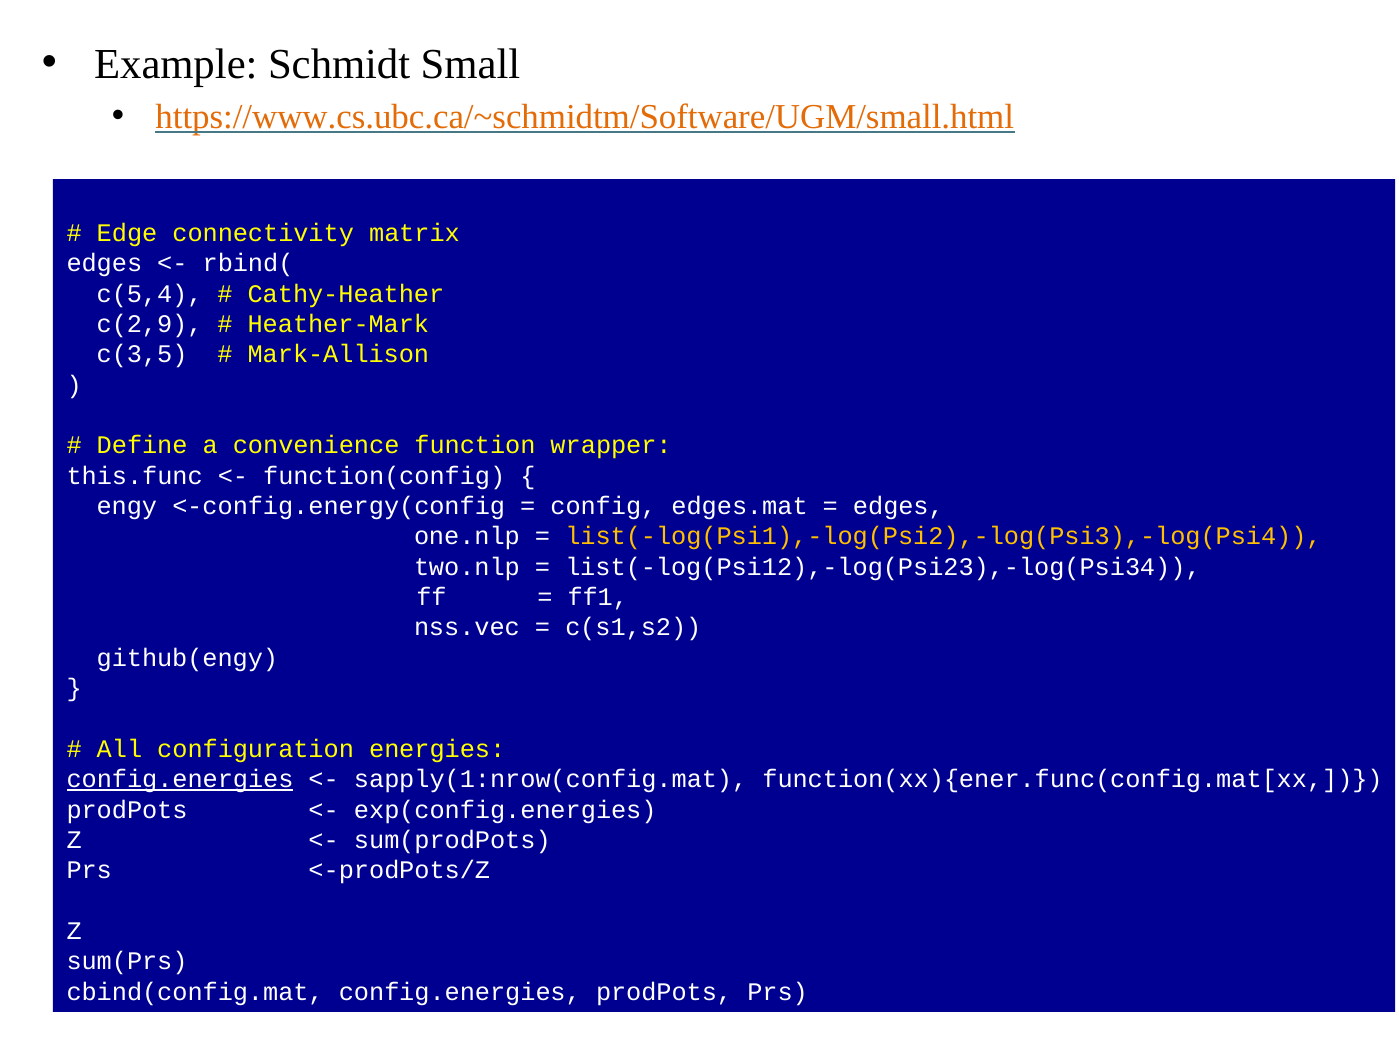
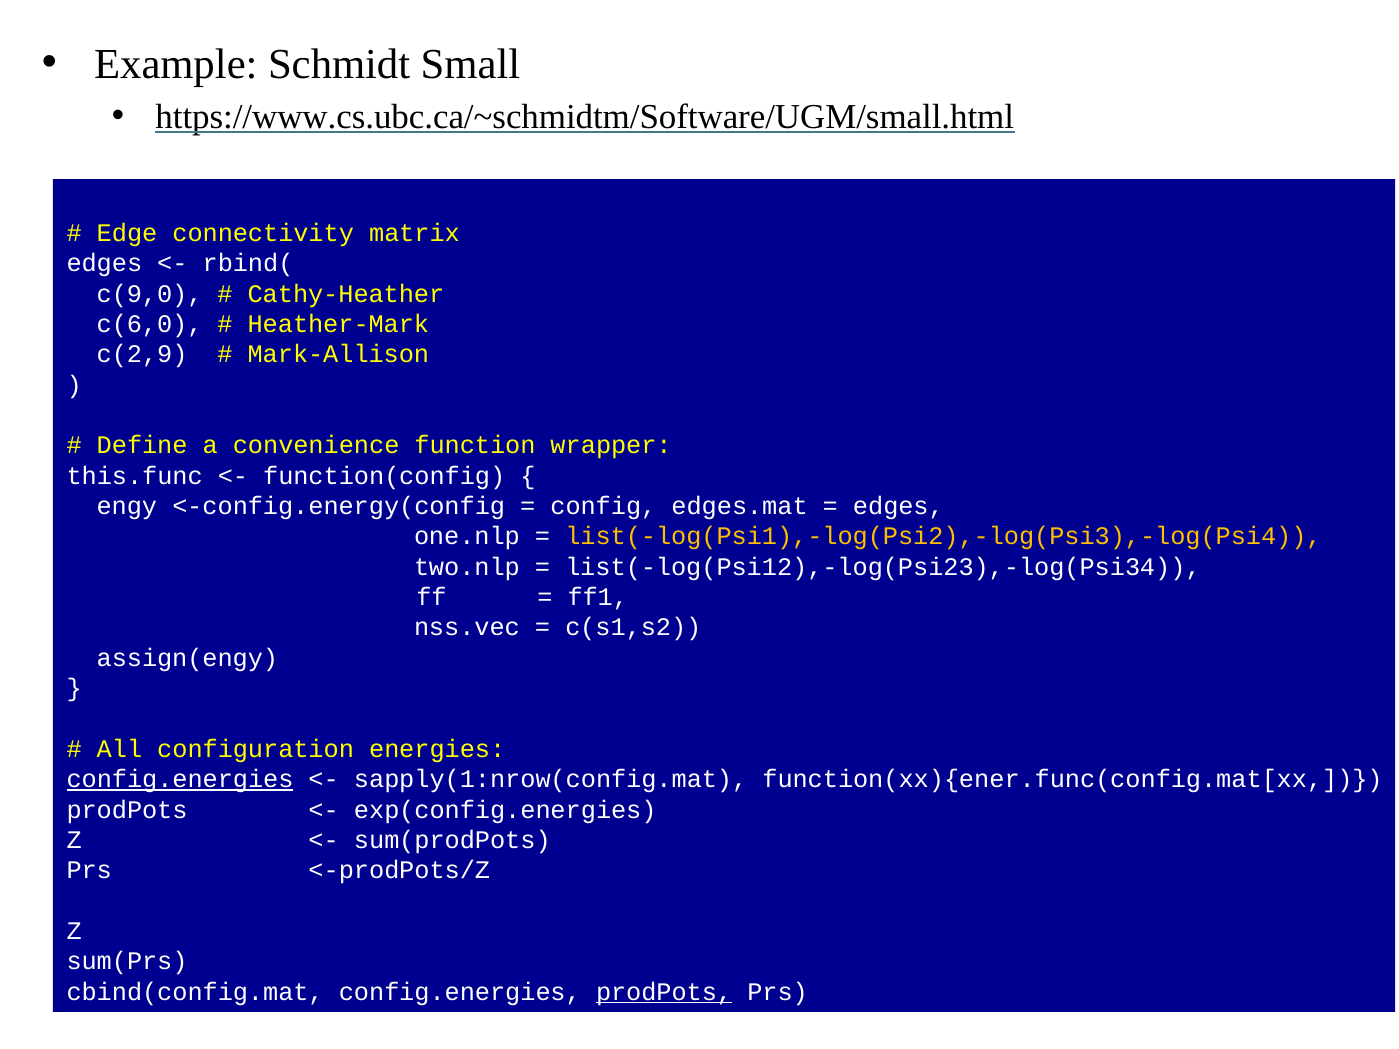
https://www.cs.ubc.ca/~schmidtm/Software/UGM/small.html colour: orange -> black (585, 117)
c(5,4: c(5,4 -> c(9,0 (150, 294)
c(2,9: c(2,9 -> c(6,0 (150, 324)
c(3,5: c(3,5 -> c(2,9 (142, 355)
github(engy: github(engy -> assign(engy (187, 658)
prodPots underline: none -> present (664, 992)
